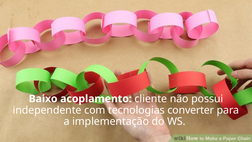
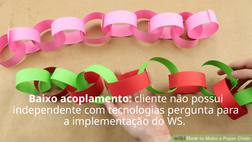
converter: converter -> pergunta (191, 110)
